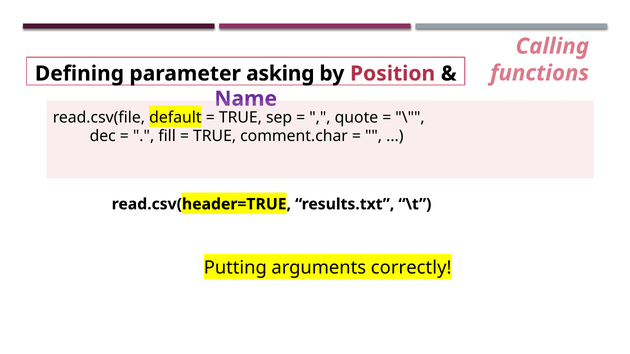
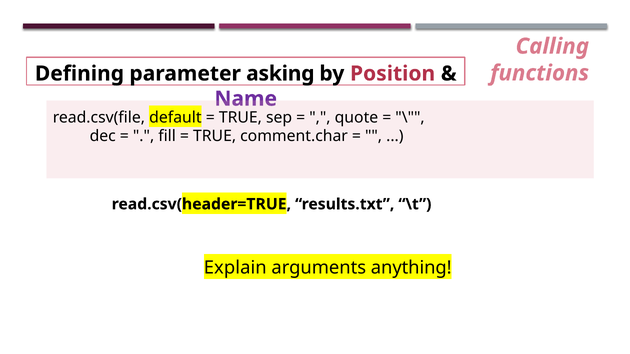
Putting: Putting -> Explain (235, 268)
correctly: correctly -> anything (411, 268)
